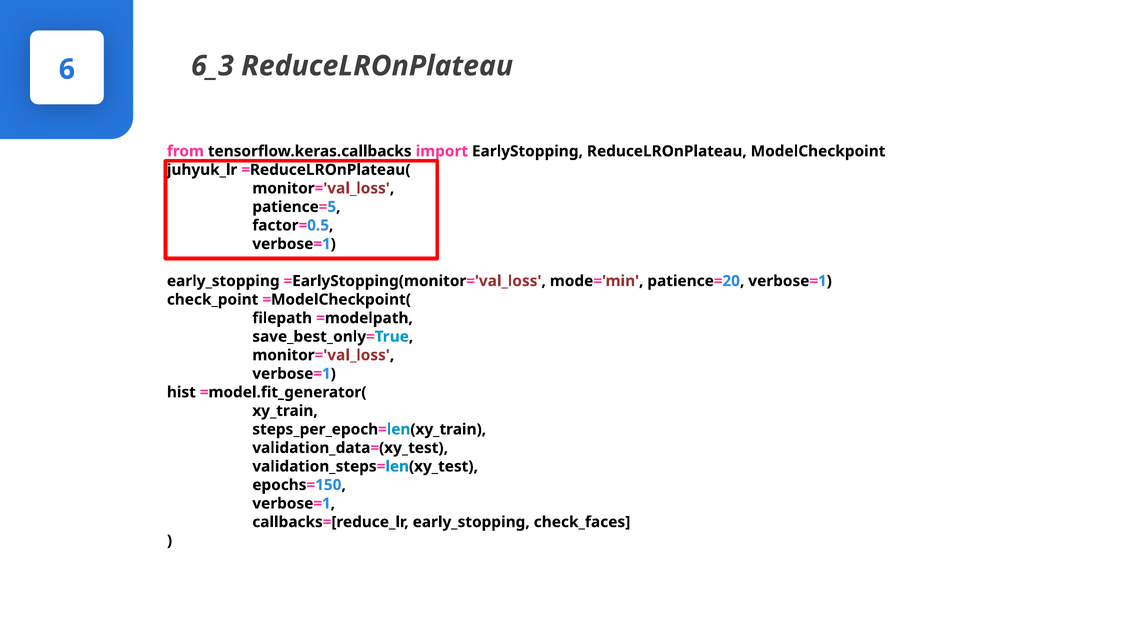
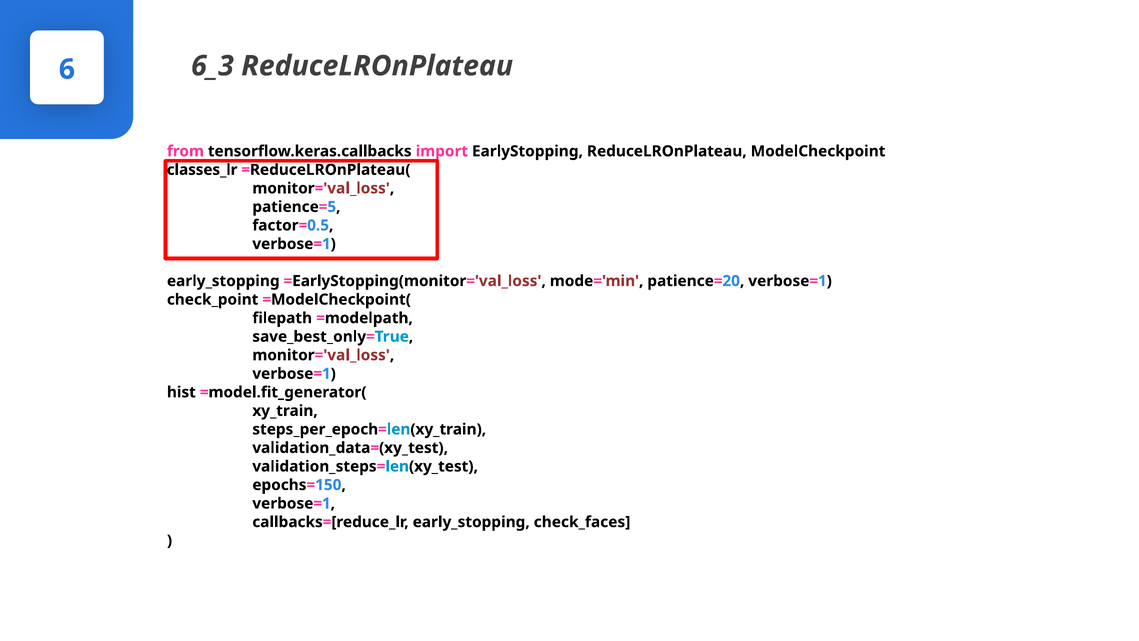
juhyuk_lr: juhyuk_lr -> classes_lr (202, 170)
